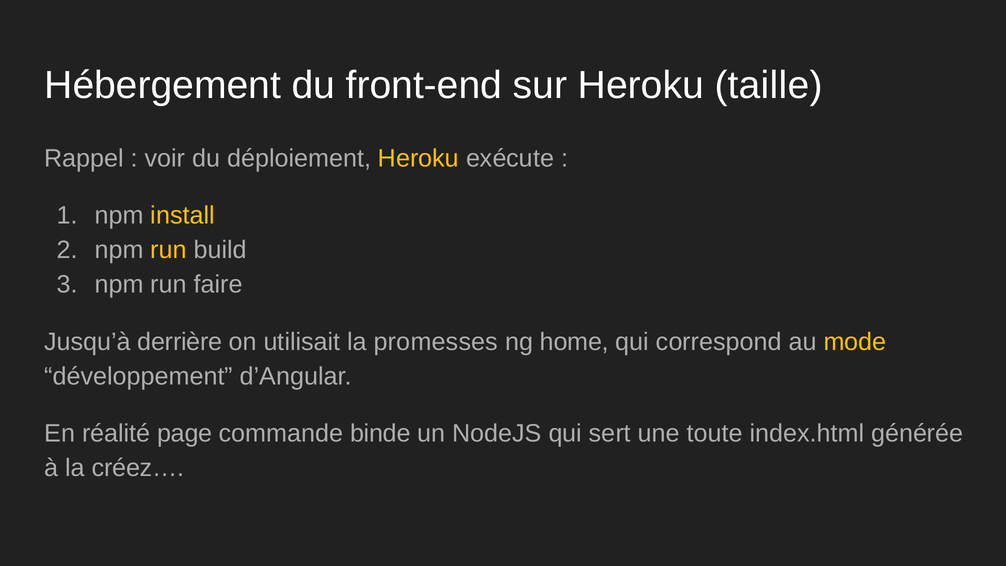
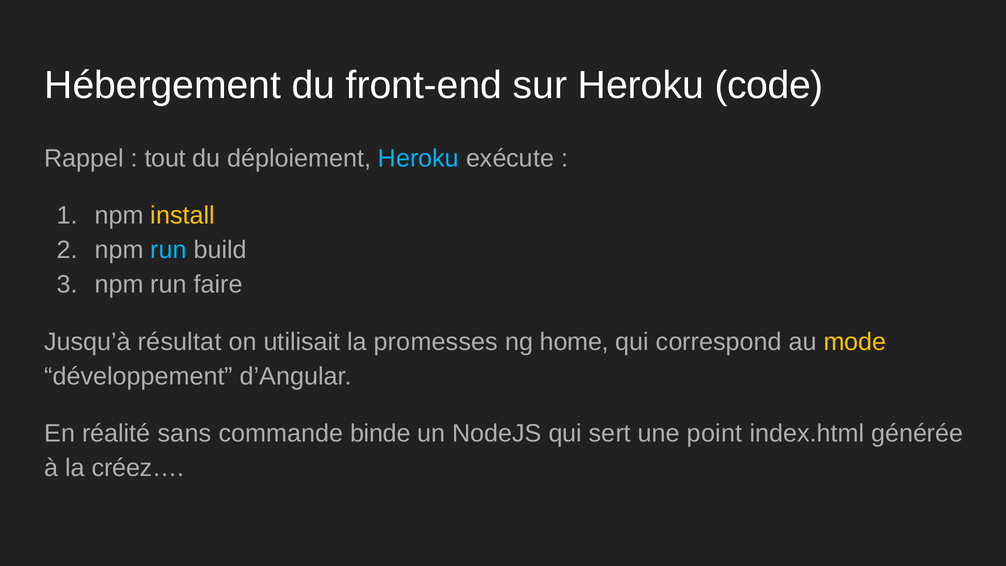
taille: taille -> code (769, 85)
voir: voir -> tout (165, 158)
Heroku colour: yellow -> light blue (418, 158)
run colour: yellow -> light blue (169, 250)
derrière: derrière -> résultat (180, 342)
page: page -> sans (185, 433)
toute: toute -> point (715, 433)
